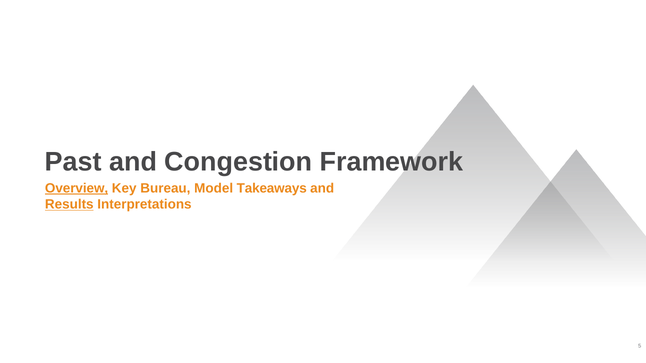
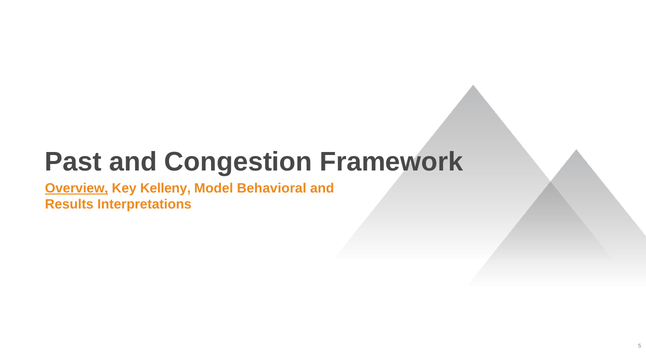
Bureau: Bureau -> Kelleny (165, 189)
Takeaways: Takeaways -> Behavioral (272, 189)
Results underline: present -> none (69, 205)
